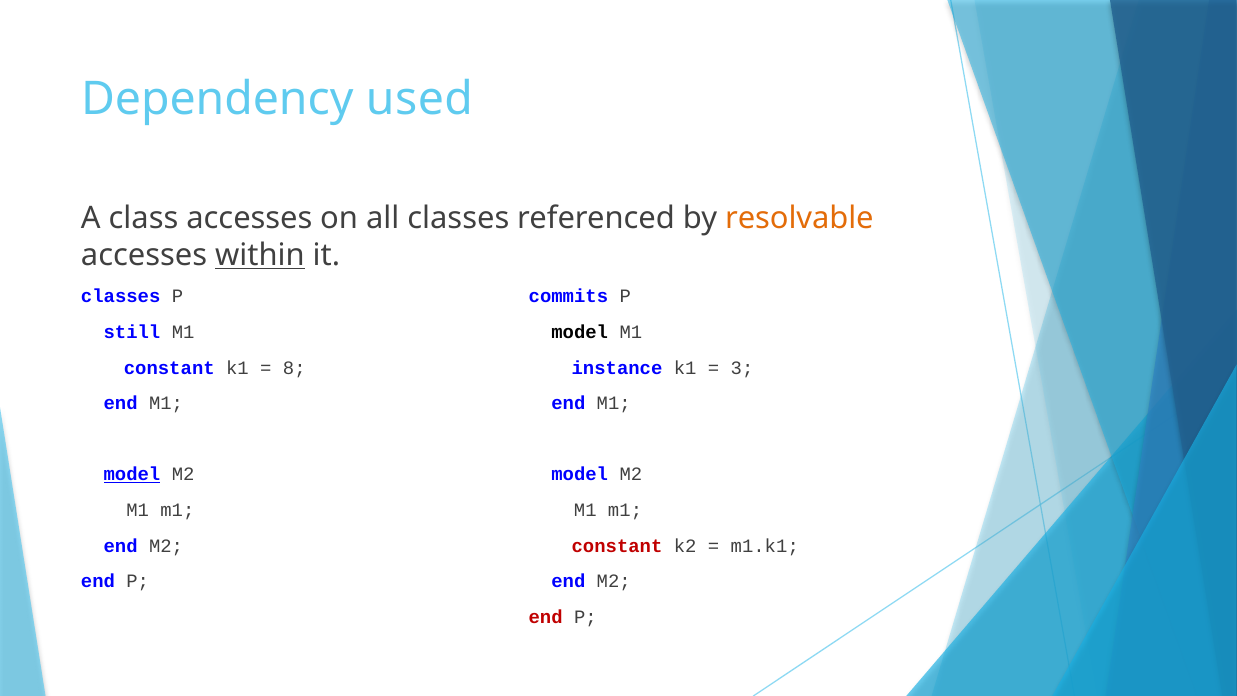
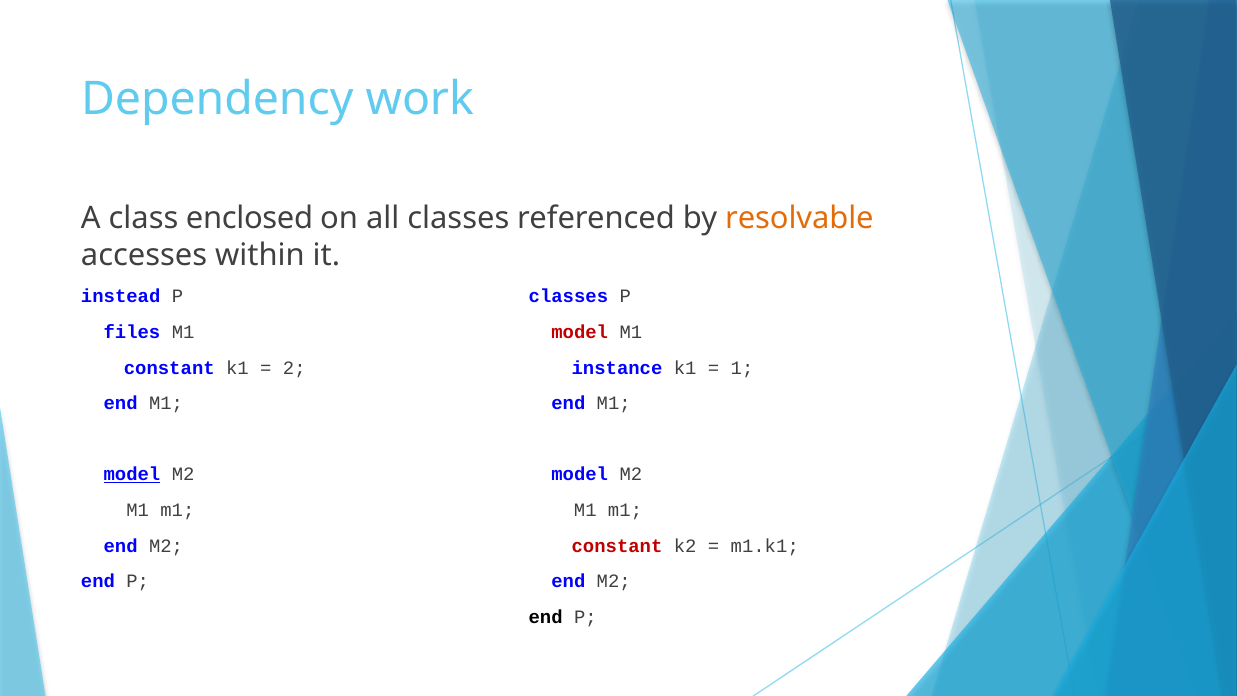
used: used -> work (420, 99)
class accesses: accesses -> enclosed (250, 218)
within underline: present -> none (260, 255)
classes: classes -> instead (121, 297)
commits: commits -> classes (568, 297)
still: still -> files (132, 332)
model colour: black -> red (580, 332)
8: 8 -> 2 (294, 368)
3: 3 -> 1 (742, 368)
end colour: red -> black (546, 617)
